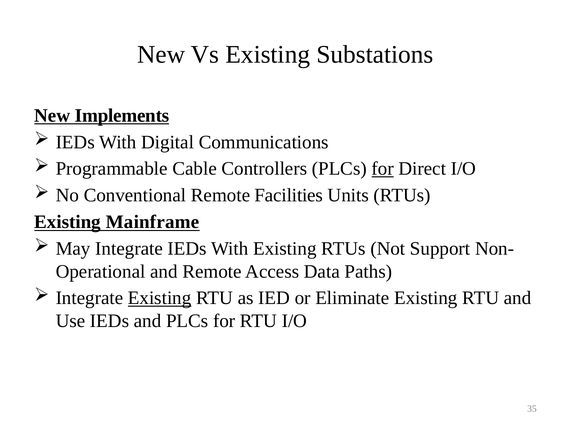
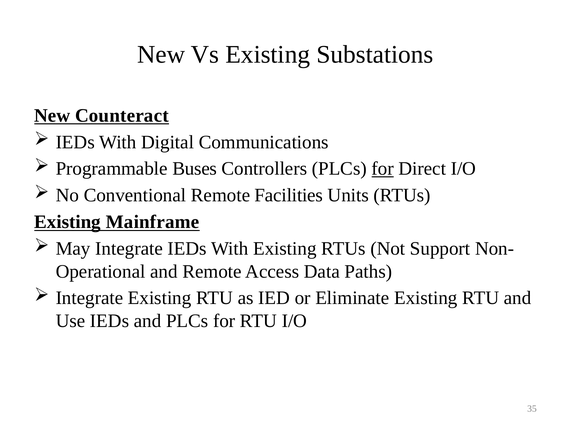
Implements: Implements -> Counteract (122, 116)
Cable: Cable -> Buses (195, 169)
Existing underline: present -> none (160, 298)
